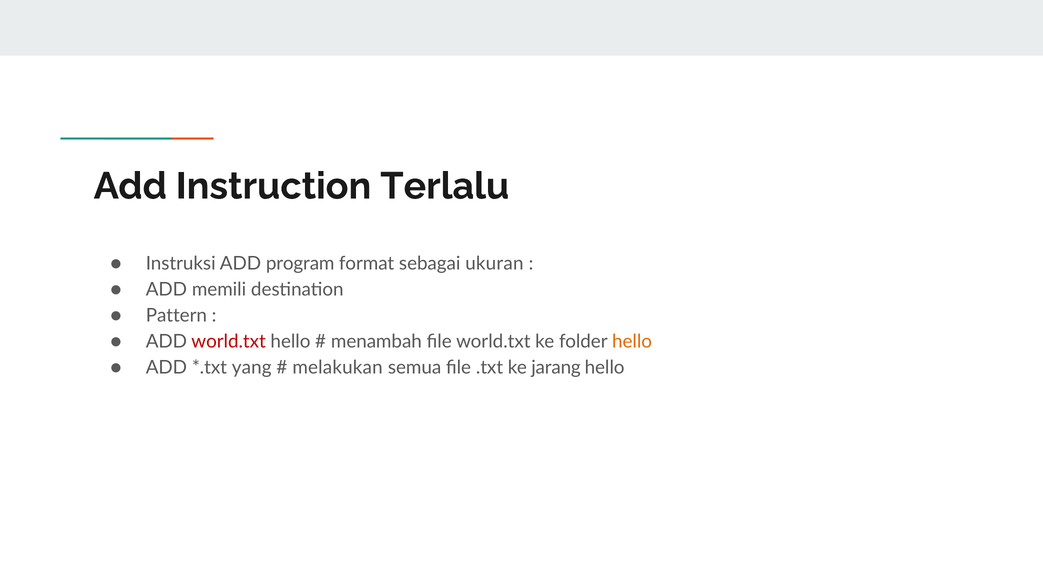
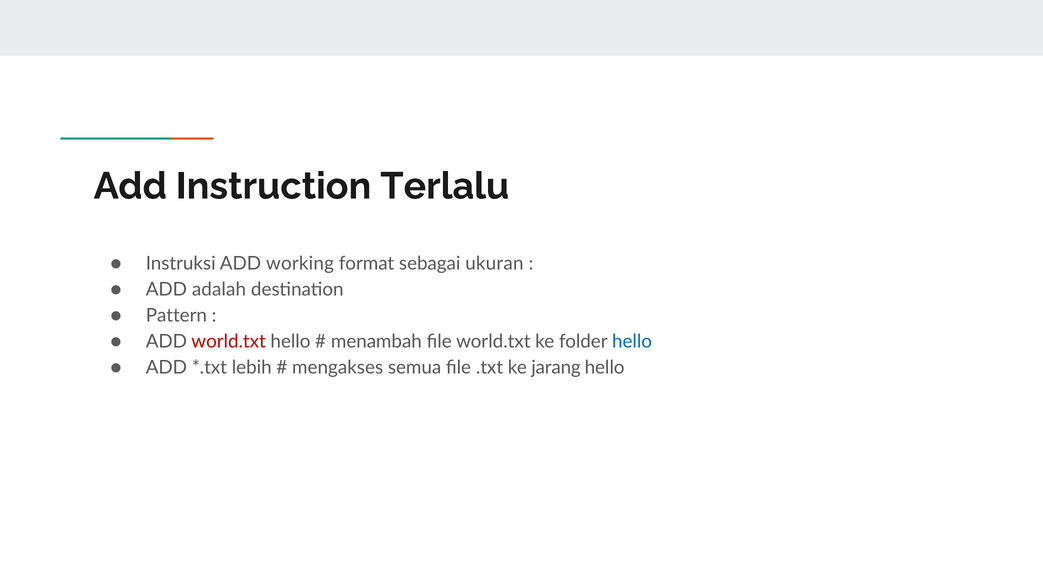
program: program -> working (300, 264)
memili: memili -> adalah (219, 290)
hello colour: orange -> blue (632, 342)
yang: yang -> lebih (252, 368)
melakukan: melakukan -> mengakses (338, 368)
